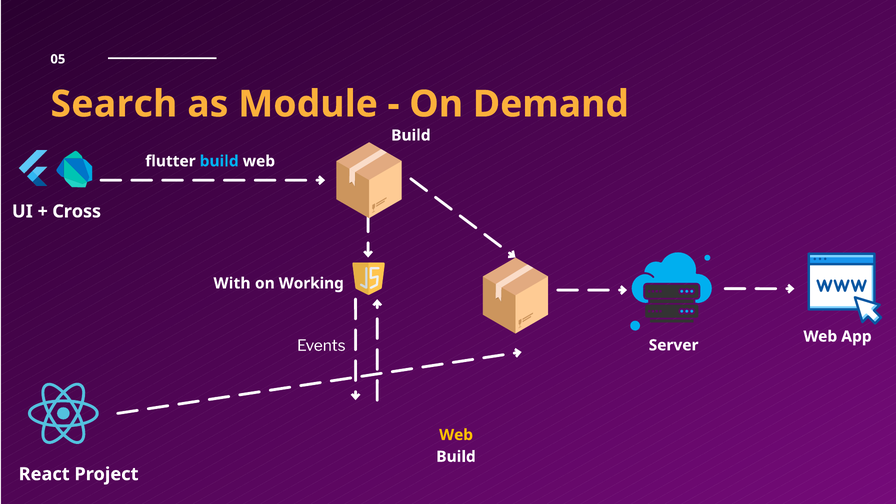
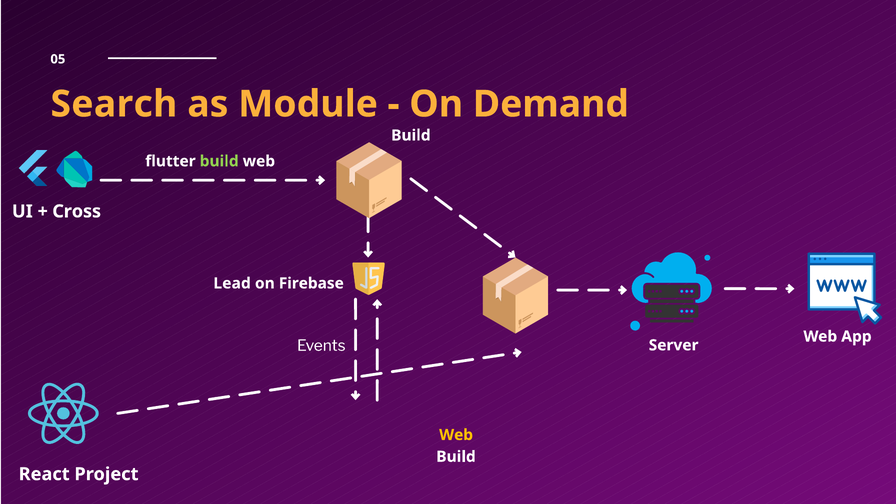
build colour: light blue -> light green (219, 161)
With: With -> Lead (232, 283)
Working: Working -> Firebase (311, 283)
